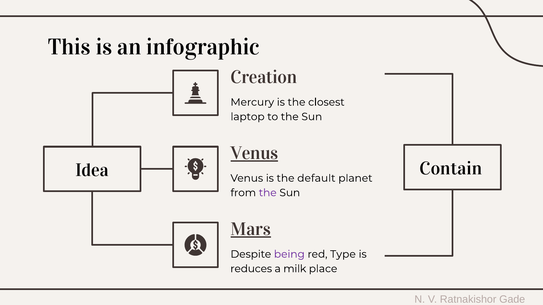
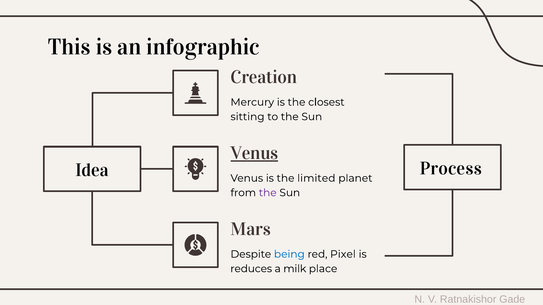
laptop: laptop -> sitting (248, 117)
Contain: Contain -> Process (451, 169)
default: default -> limited (316, 178)
Mars underline: present -> none (251, 230)
being colour: purple -> blue (289, 255)
Type: Type -> Pixel (343, 255)
